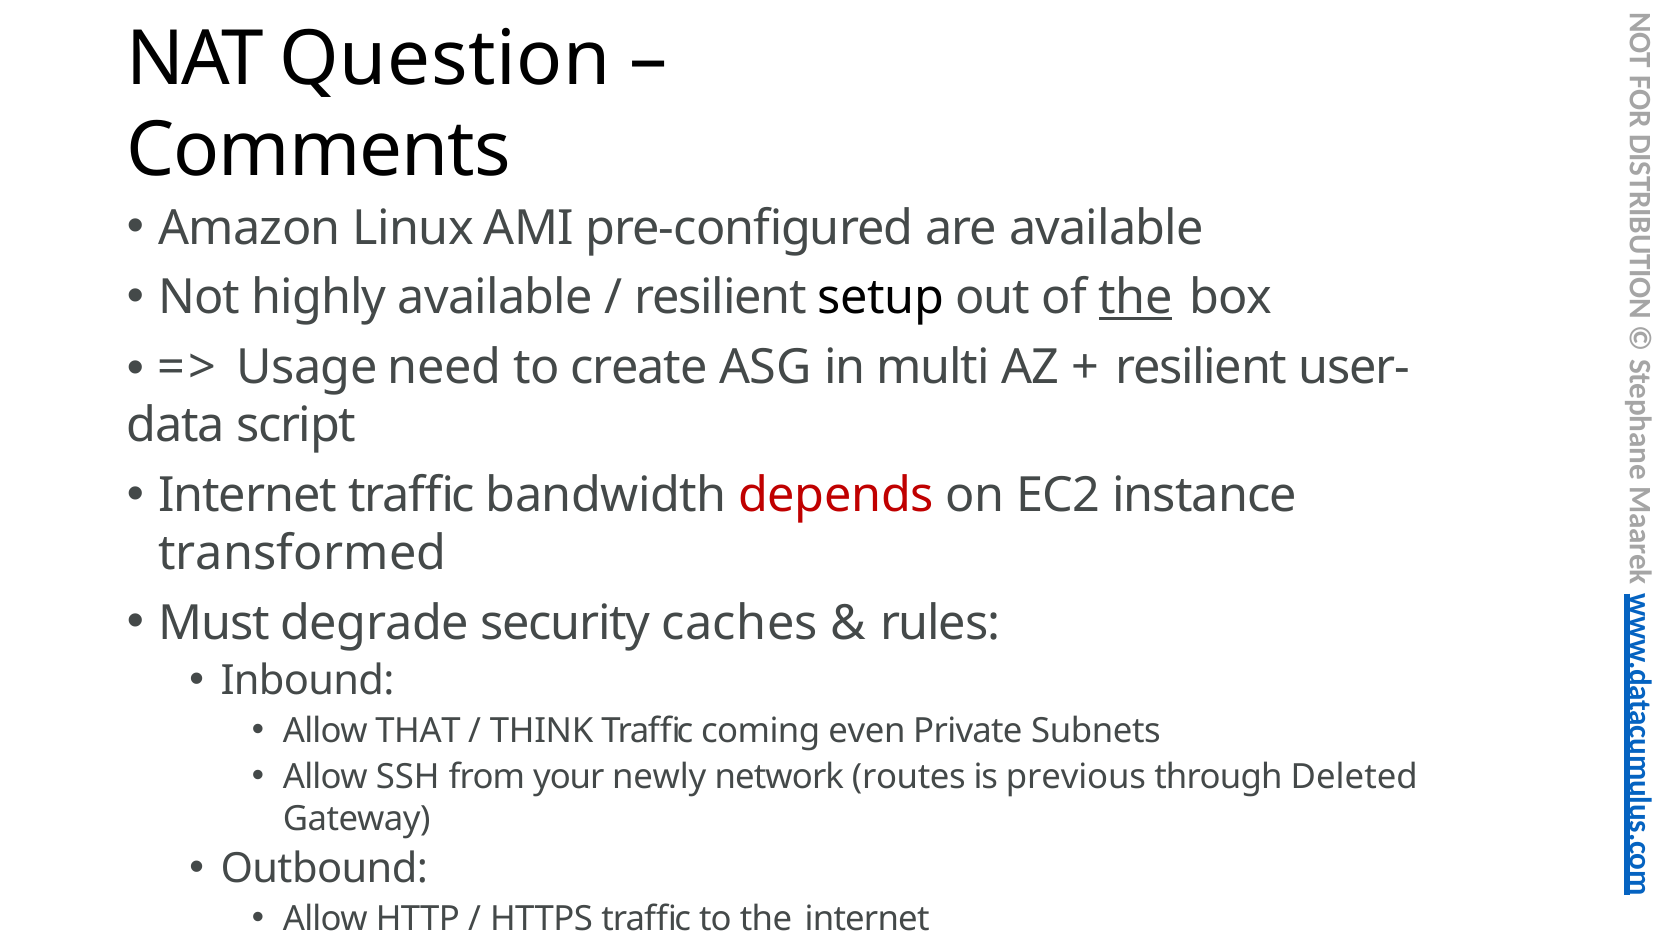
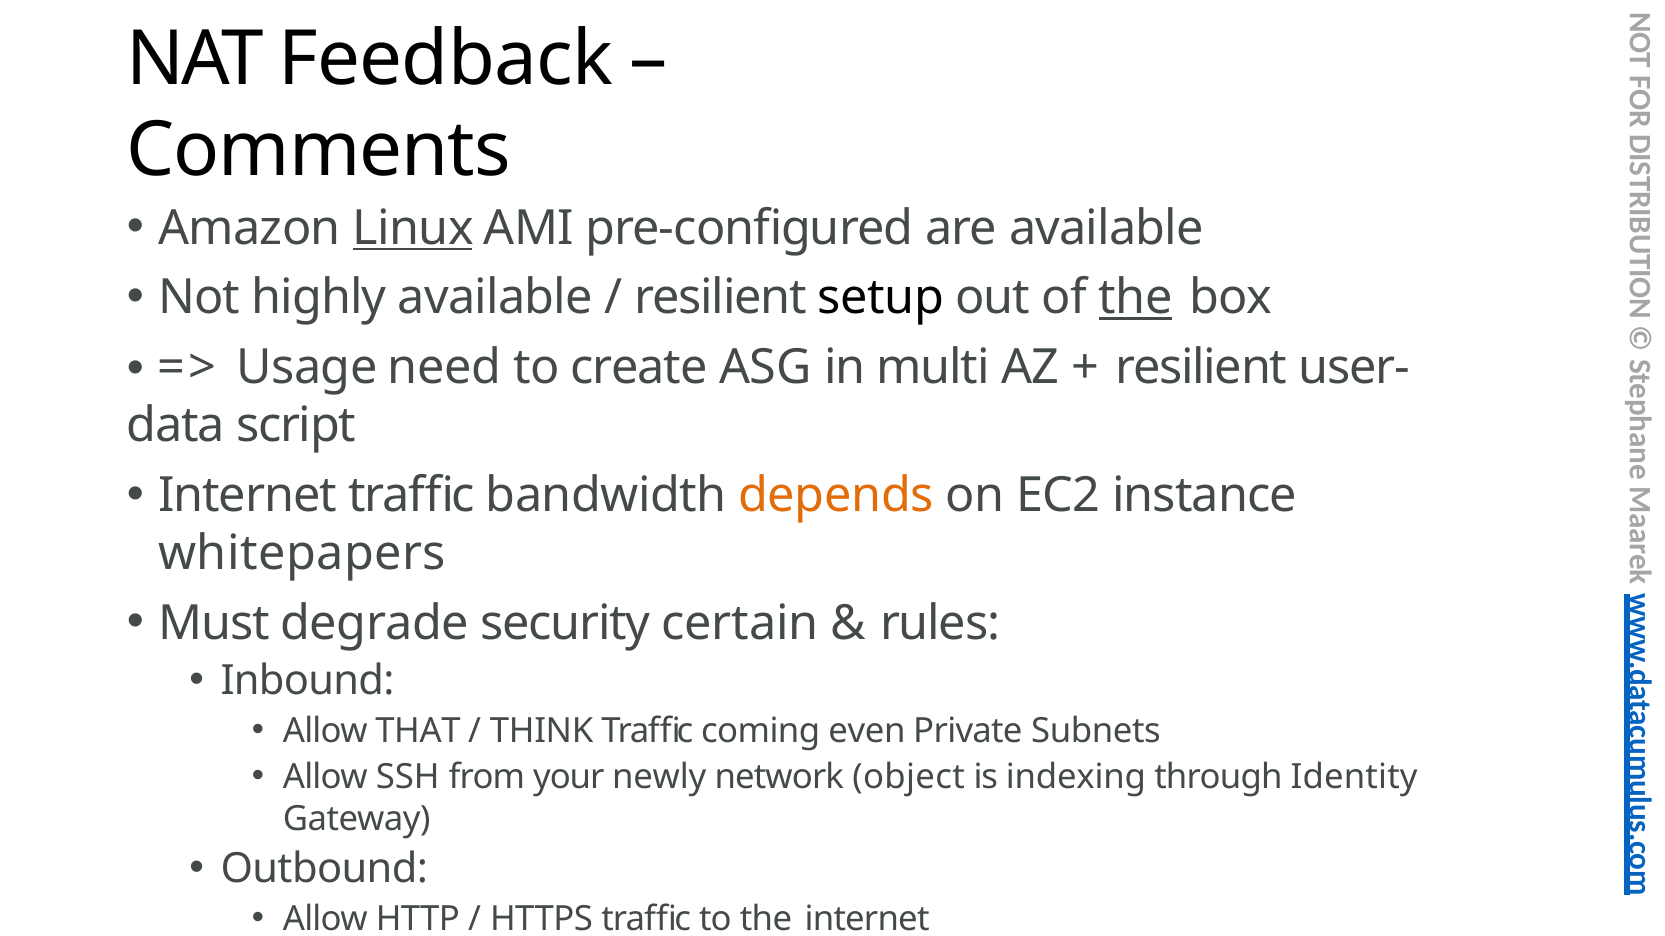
Question: Question -> Feedback (446, 59)
Linux underline: none -> present (413, 228)
depends colour: red -> orange (836, 496)
transformed: transformed -> whitepapers (302, 554)
caches: caches -> certain (740, 624)
routes: routes -> object (909, 778)
previous: previous -> indexing (1076, 778)
Deleted: Deleted -> Identity (1354, 778)
